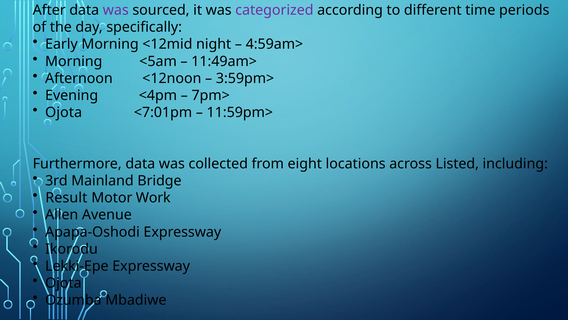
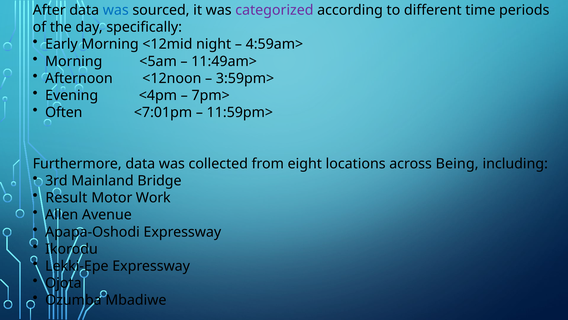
was colour: purple -> blue (116, 10)
Ojota: Ojota -> Often (64, 112)
Listed: Listed -> Being (457, 163)
